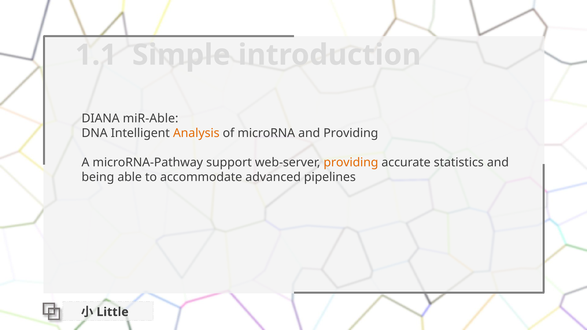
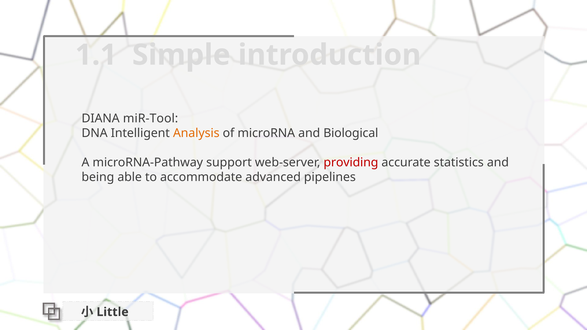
miR-Able: miR-Able -> miR-Tool (151, 119)
and Providing: Providing -> Biological (351, 133)
providing colour: orange -> red (351, 163)
